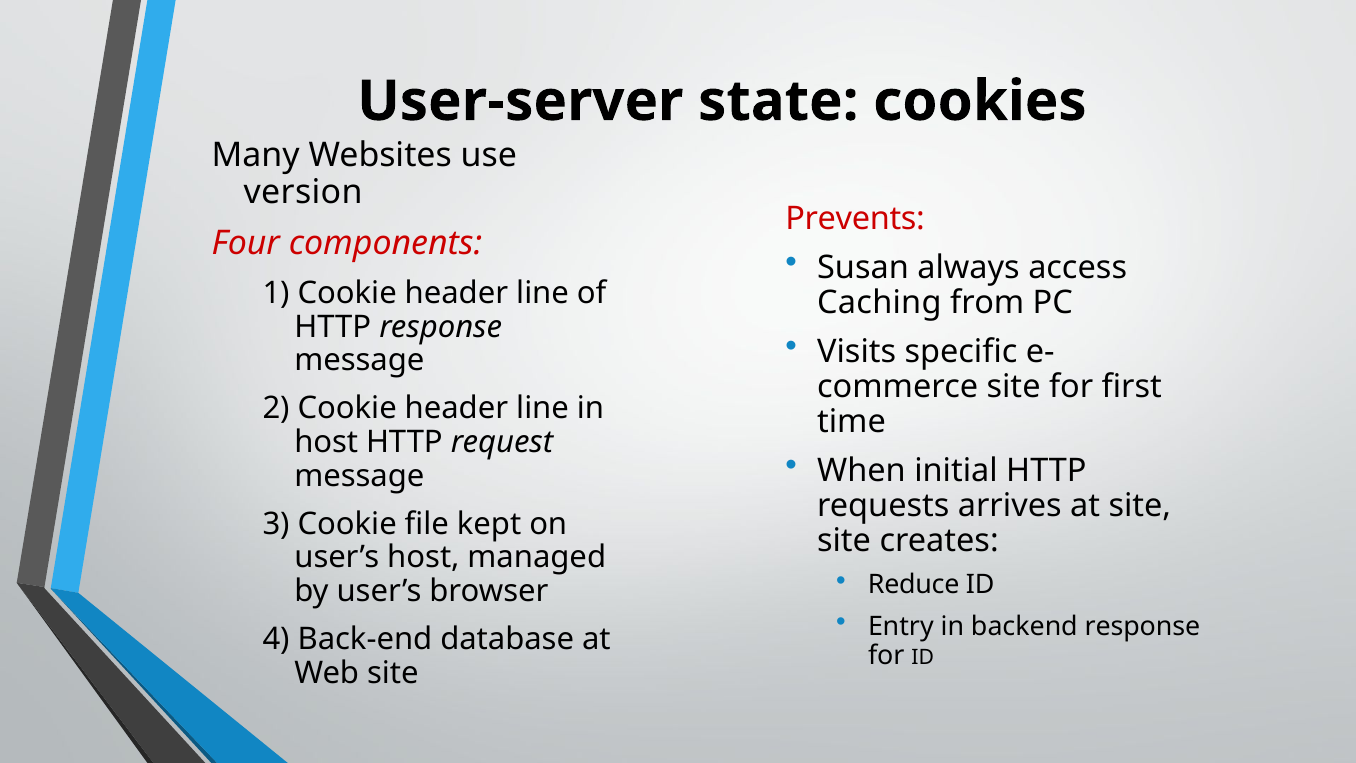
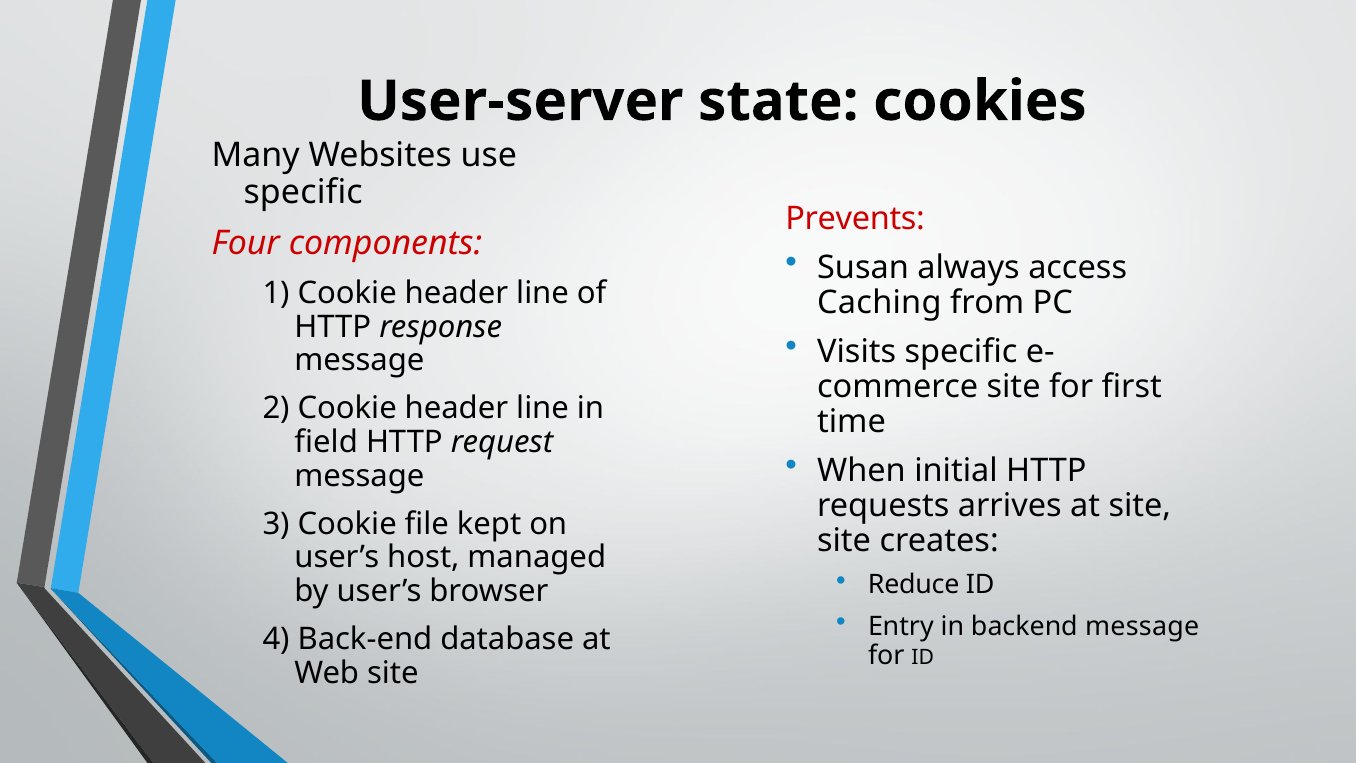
version: version -> specific (303, 192)
host: host -> field (326, 442)
backend response: response -> message (1142, 626)
